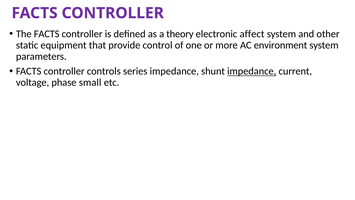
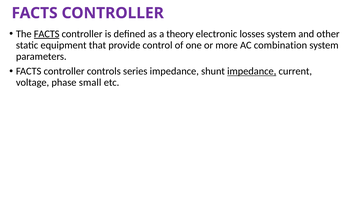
FACTS underline: none -> present (47, 34)
affect: affect -> losses (252, 34)
environment: environment -> combination (280, 45)
